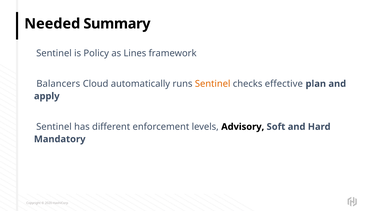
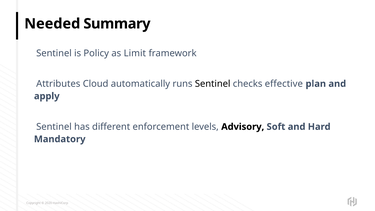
Lines: Lines -> Limit (135, 53)
Balancers: Balancers -> Attributes (58, 84)
Sentinel colour: orange -> black (213, 84)
